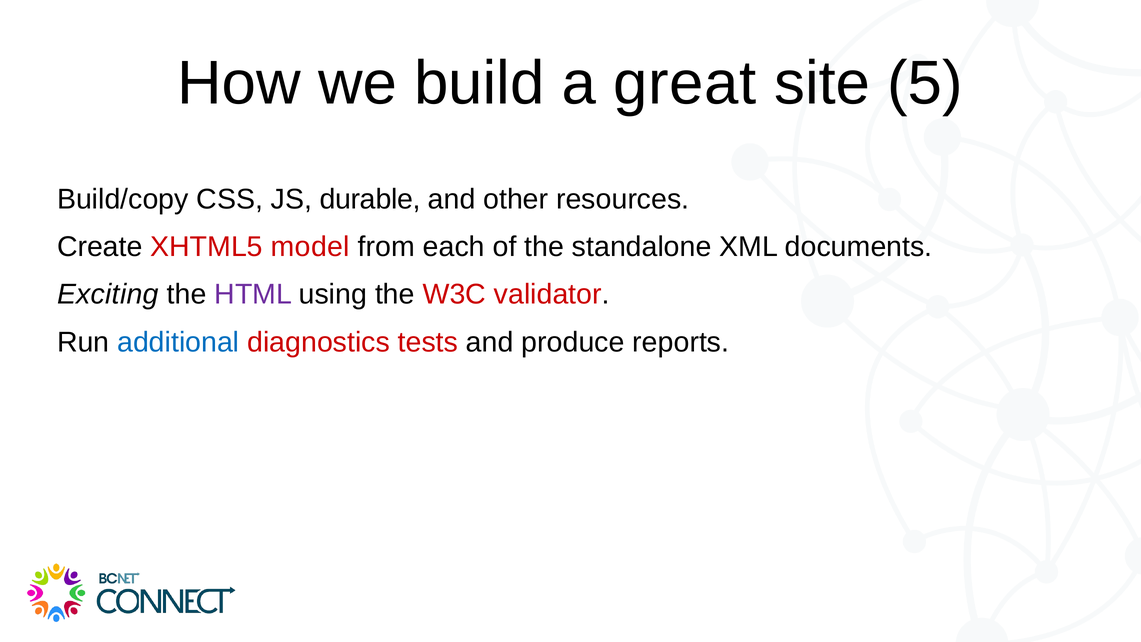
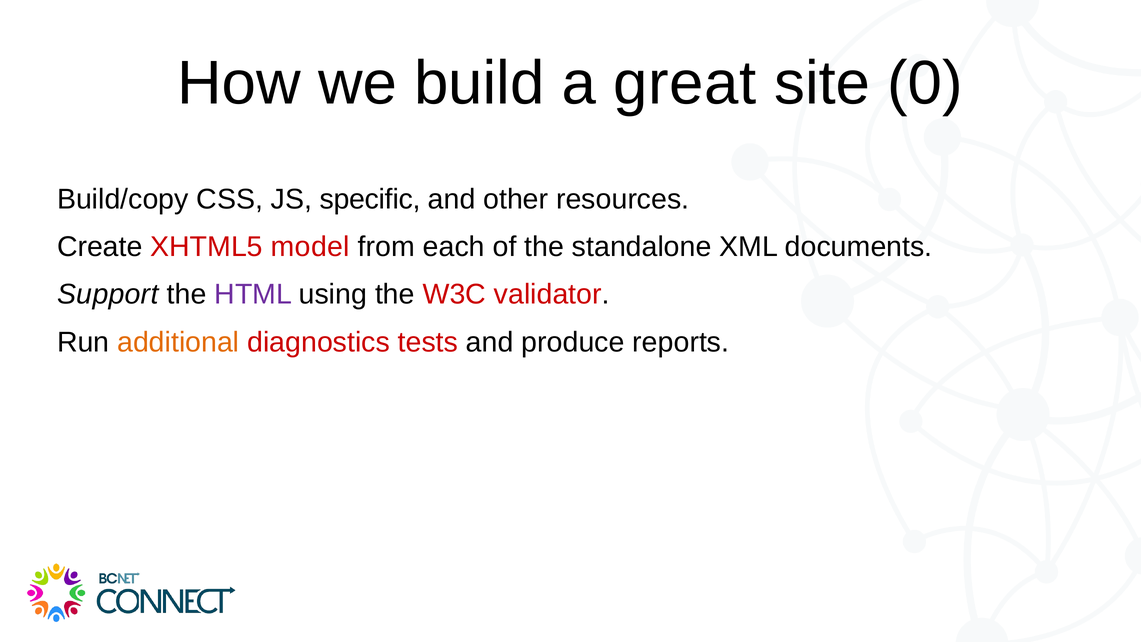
5: 5 -> 0 (925, 83)
durable: durable -> specific (370, 199)
Exciting: Exciting -> Support (108, 294)
additional colour: blue -> orange (178, 342)
